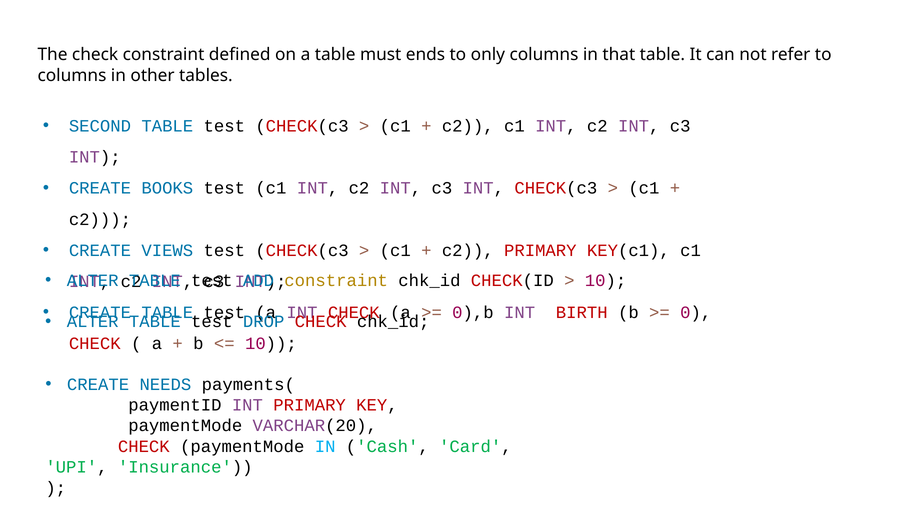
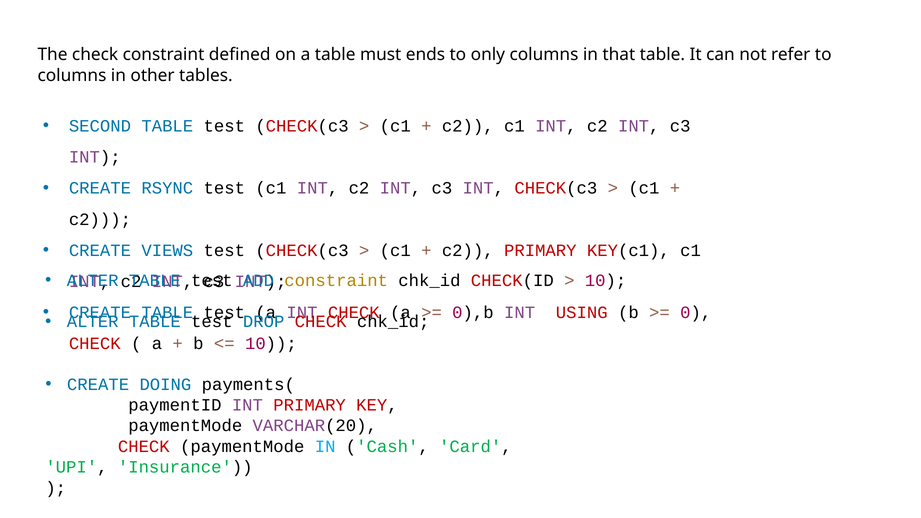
BOOKS: BOOKS -> RSYNC (167, 188)
BIRTH: BIRTH -> USING (582, 313)
NEEDS: NEEDS -> DOING (165, 384)
